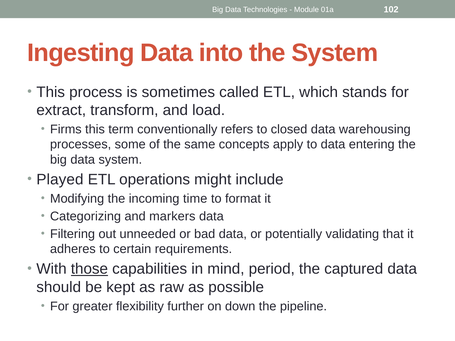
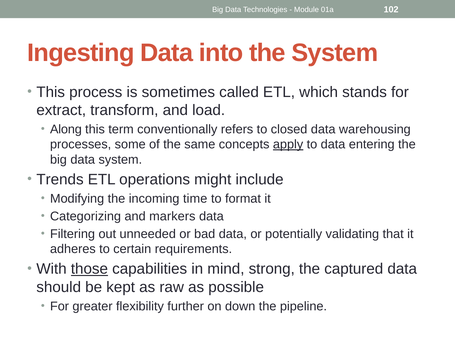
Firms: Firms -> Along (66, 129)
apply underline: none -> present (288, 145)
Played: Played -> Trends (60, 180)
period: period -> strong (272, 269)
